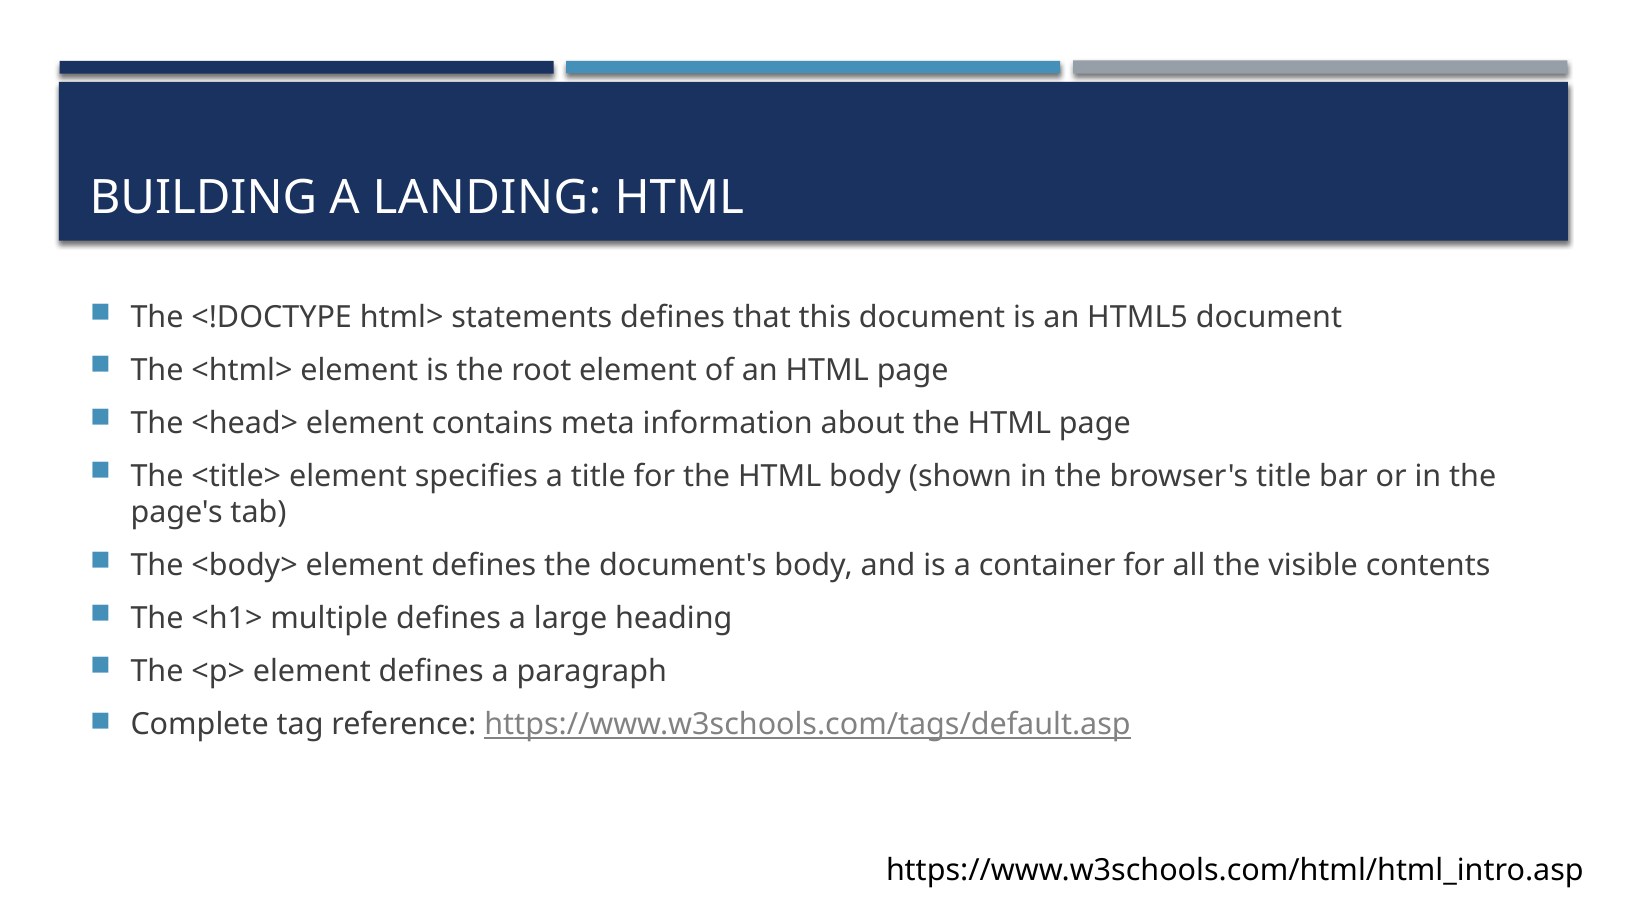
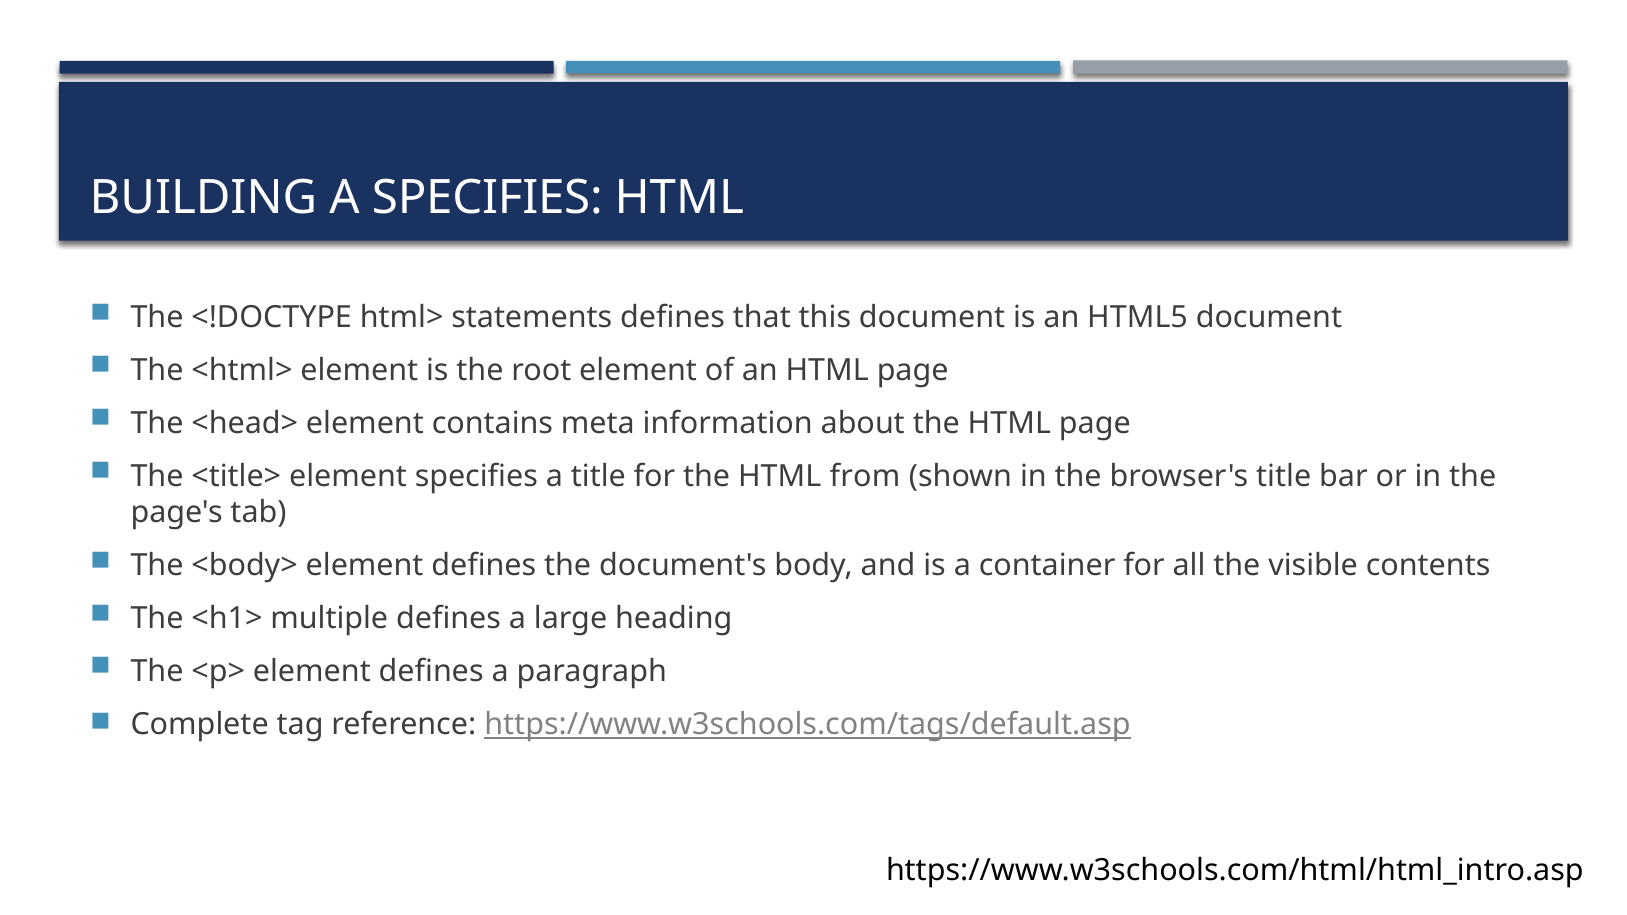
A LANDING: LANDING -> SPECIFIES (487, 198)
HTML body: body -> from (865, 476)
